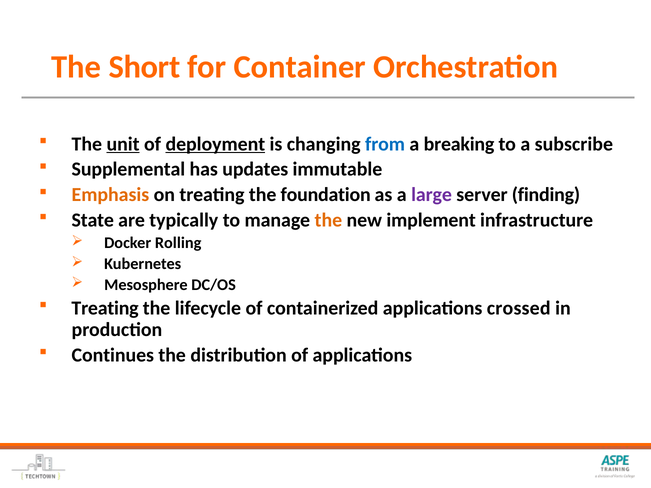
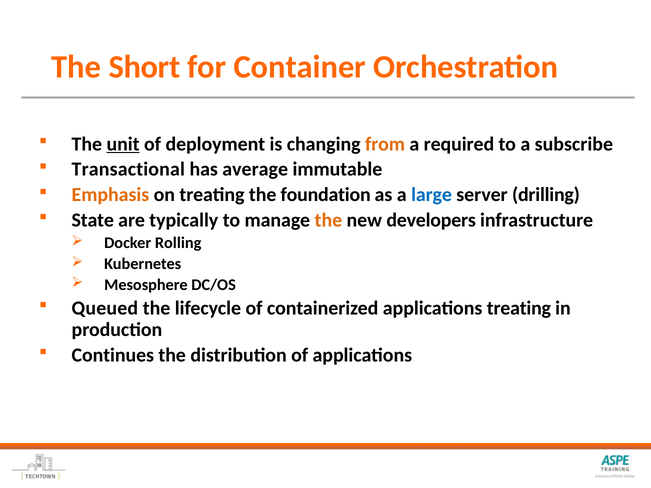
deployment underline: present -> none (215, 144)
from colour: blue -> orange (385, 144)
breaking: breaking -> required (459, 144)
Supplemental: Supplemental -> Transactional (128, 170)
updates: updates -> average (255, 170)
large colour: purple -> blue (432, 195)
finding: finding -> drilling (546, 195)
implement: implement -> developers (431, 220)
Treating: Treating -> Queued (105, 308)
applications crossed: crossed -> treating (519, 308)
